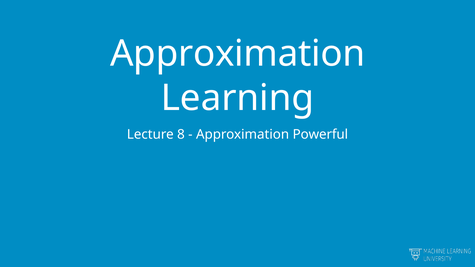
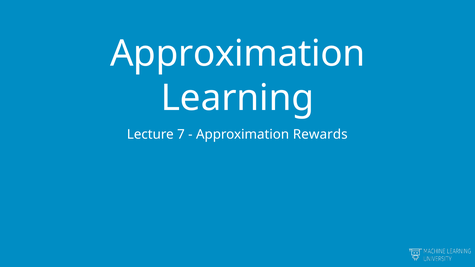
8: 8 -> 7 (181, 135)
Powerful: Powerful -> Rewards (320, 135)
